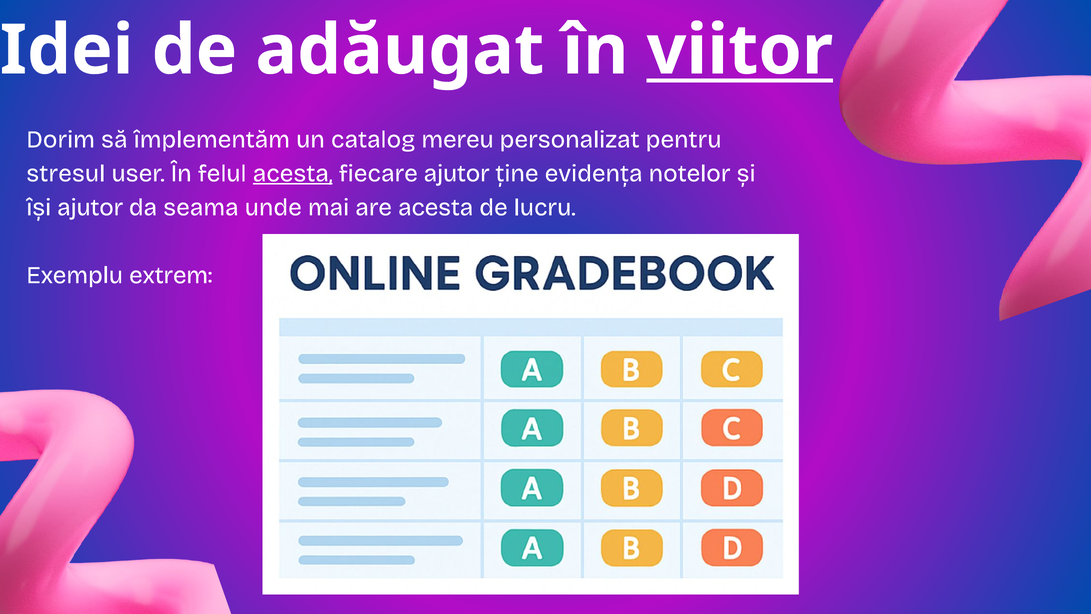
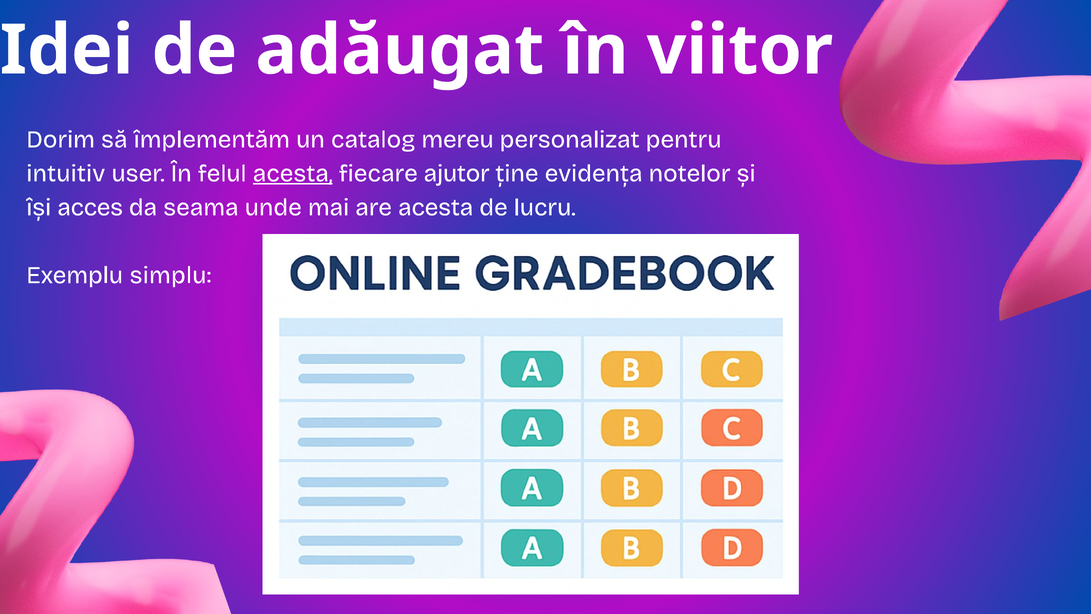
viitor underline: present -> none (740, 50)
stresul: stresul -> intuitiv (66, 173)
își ajutor: ajutor -> acces (90, 207)
extrem: extrem -> simplu (170, 275)
